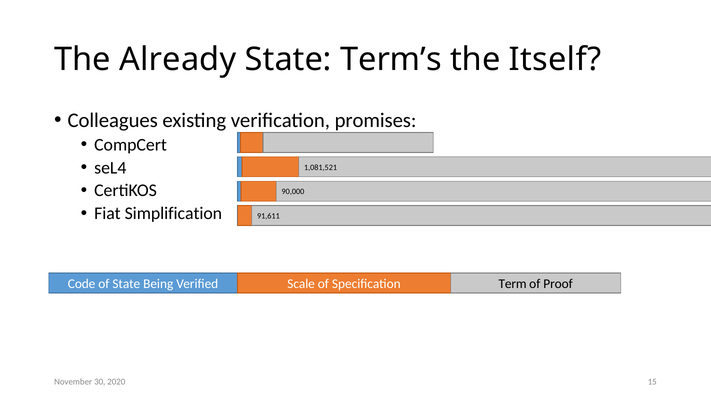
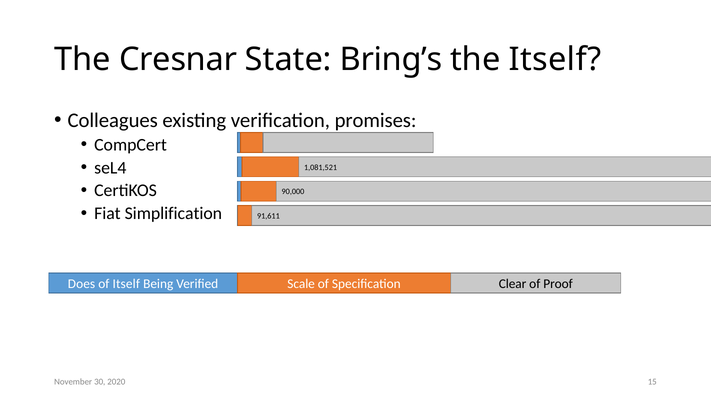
Already: Already -> Cresnar (178, 60)
Term’s: Term’s -> Bring’s (391, 60)
Code: Code -> Does (82, 284)
of State: State -> Itself (126, 284)
Term: Term -> Clear (513, 284)
